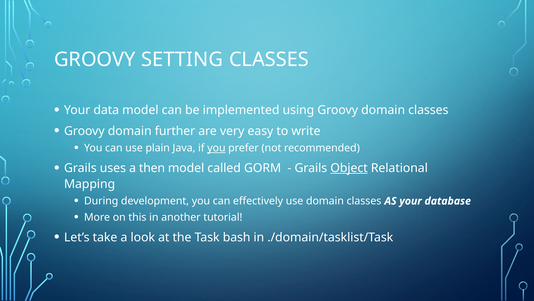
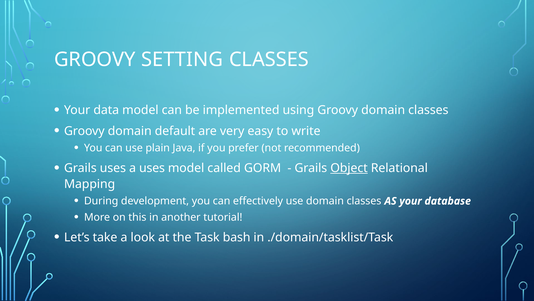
further: further -> default (175, 131)
you underline: present -> none (216, 148)
a then: then -> uses (152, 168)
